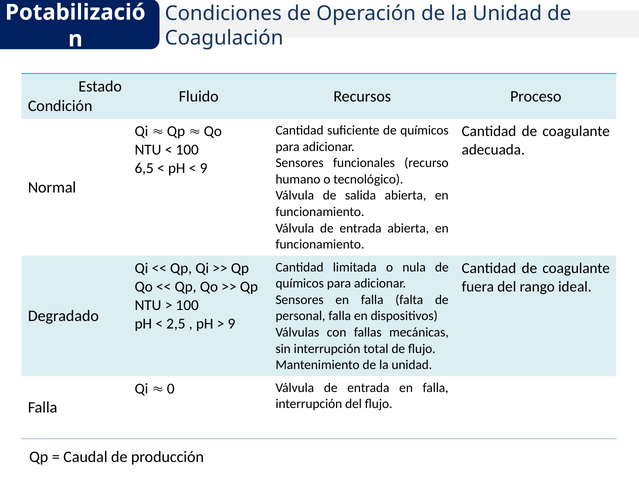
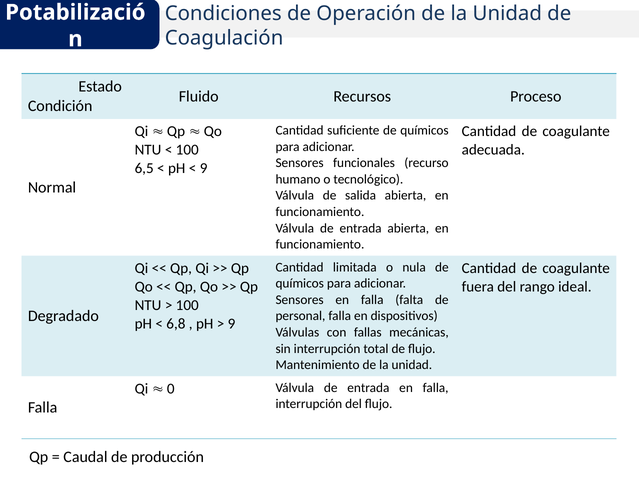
2,5: 2,5 -> 6,8 (176, 324)
